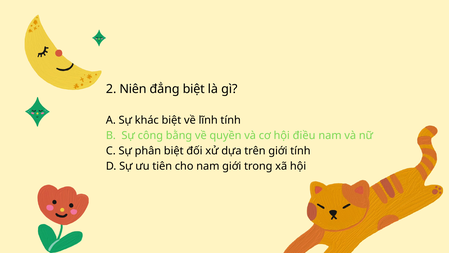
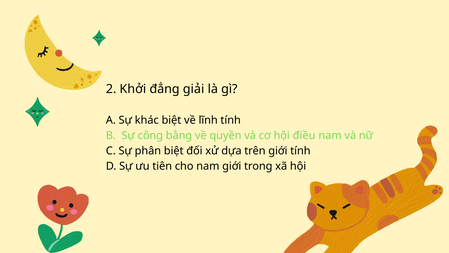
Niên: Niên -> Khởi (133, 89)
đẳng biệt: biệt -> giải (194, 89)
